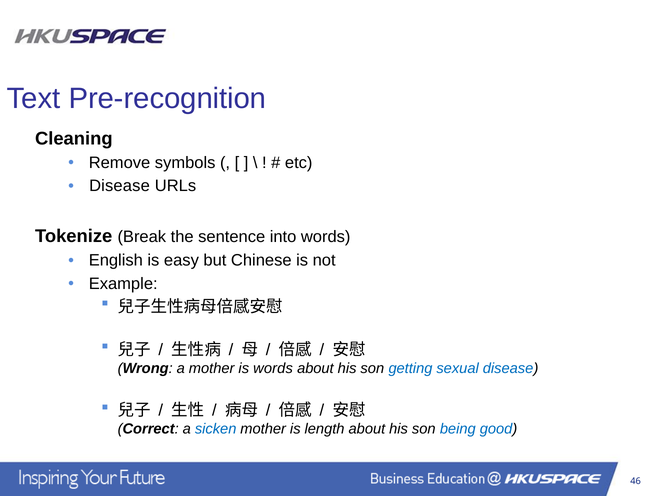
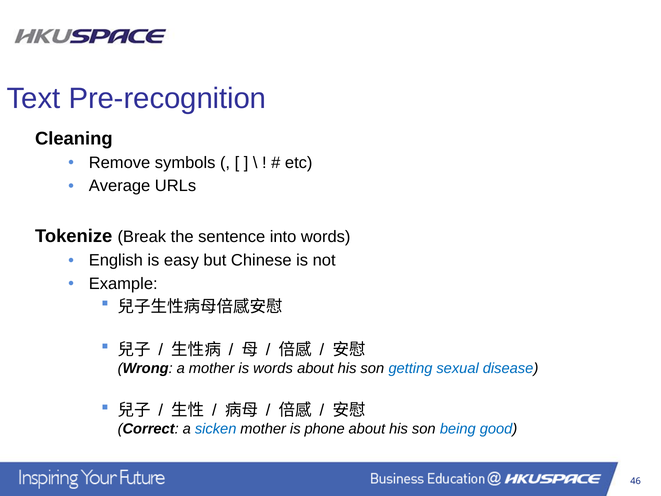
Disease: Disease -> Average (120, 186)
length: length -> phone (325, 429)
